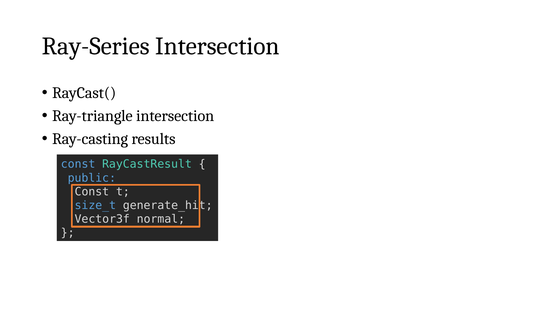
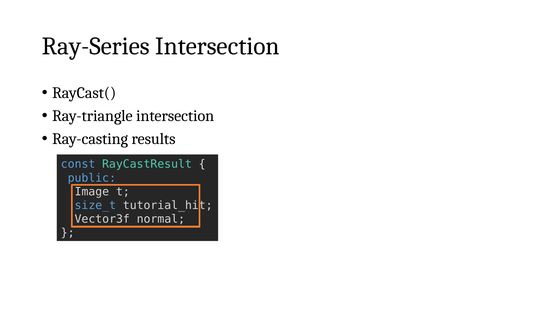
Const: Const -> Image (92, 192)
generate_hit: generate_hit -> tutorial_hit (168, 205)
